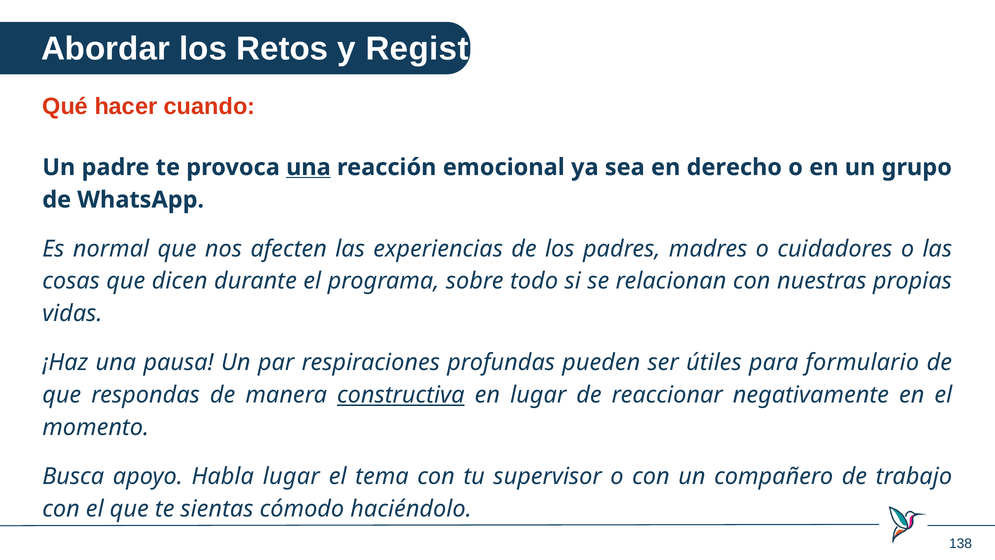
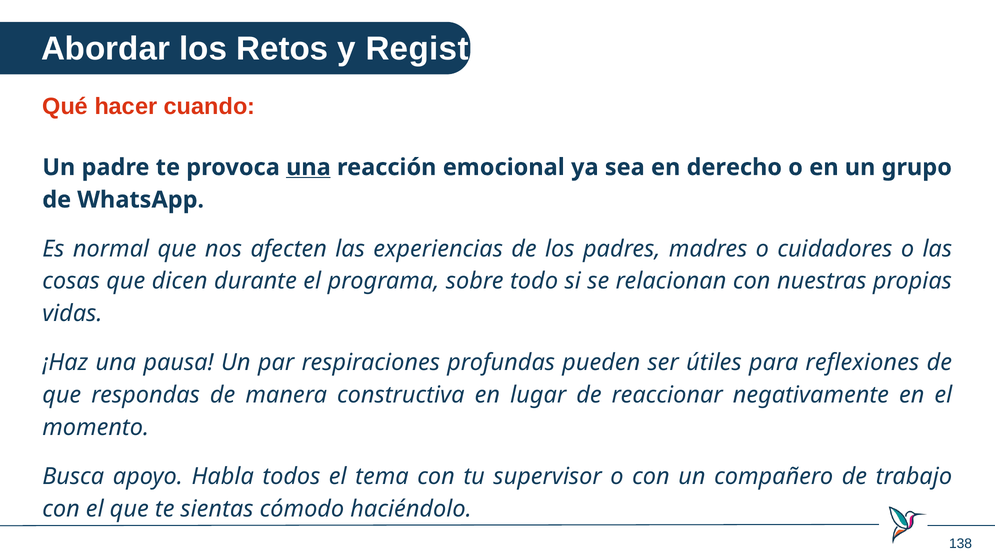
formulario: formulario -> reflexiones (862, 362)
constructiva underline: present -> none (401, 395)
Habla lugar: lugar -> todos (291, 476)
